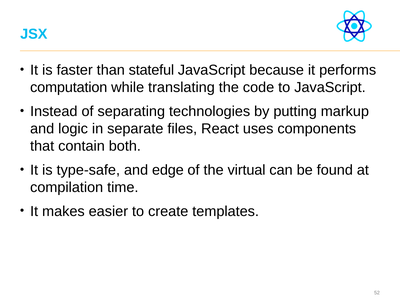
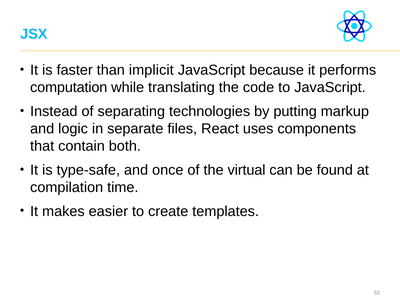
stateful: stateful -> implicit (151, 70)
edge: edge -> once (168, 170)
